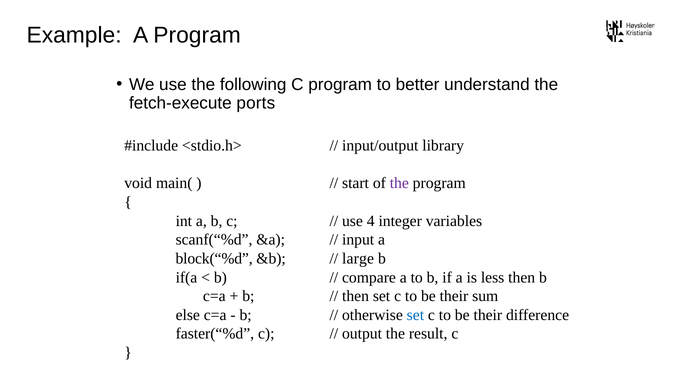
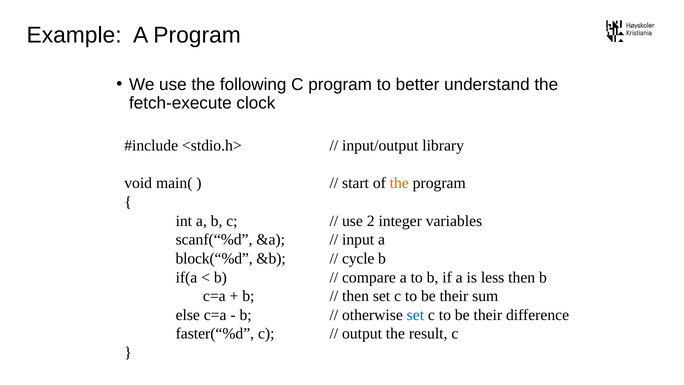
ports: ports -> clock (256, 103)
the colour: purple -> orange (399, 183)
4: 4 -> 2 (371, 221)
large: large -> cycle (358, 258)
